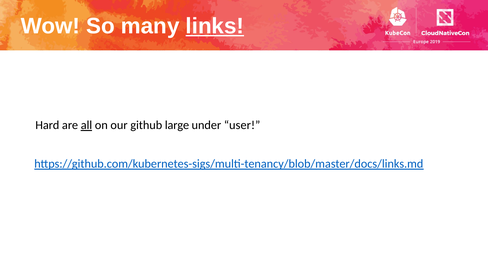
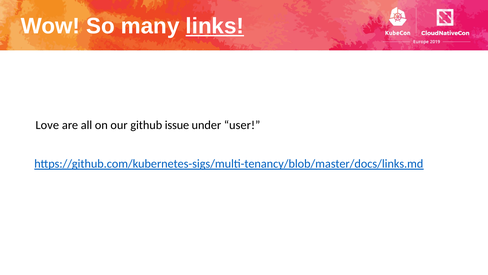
Hard: Hard -> Love (47, 125)
all underline: present -> none (86, 125)
large: large -> issue (177, 125)
